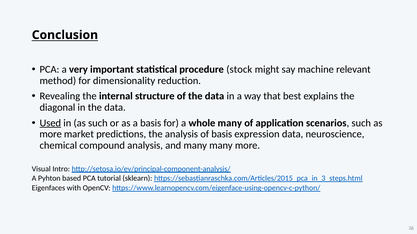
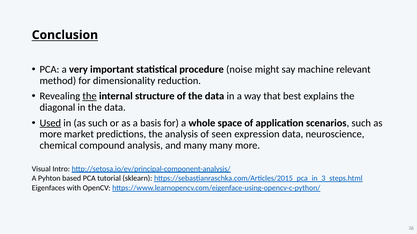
stock: stock -> noise (239, 70)
the underline: none -> present (90, 96)
whole many: many -> space (230, 123)
of basis: basis -> seen (222, 135)
